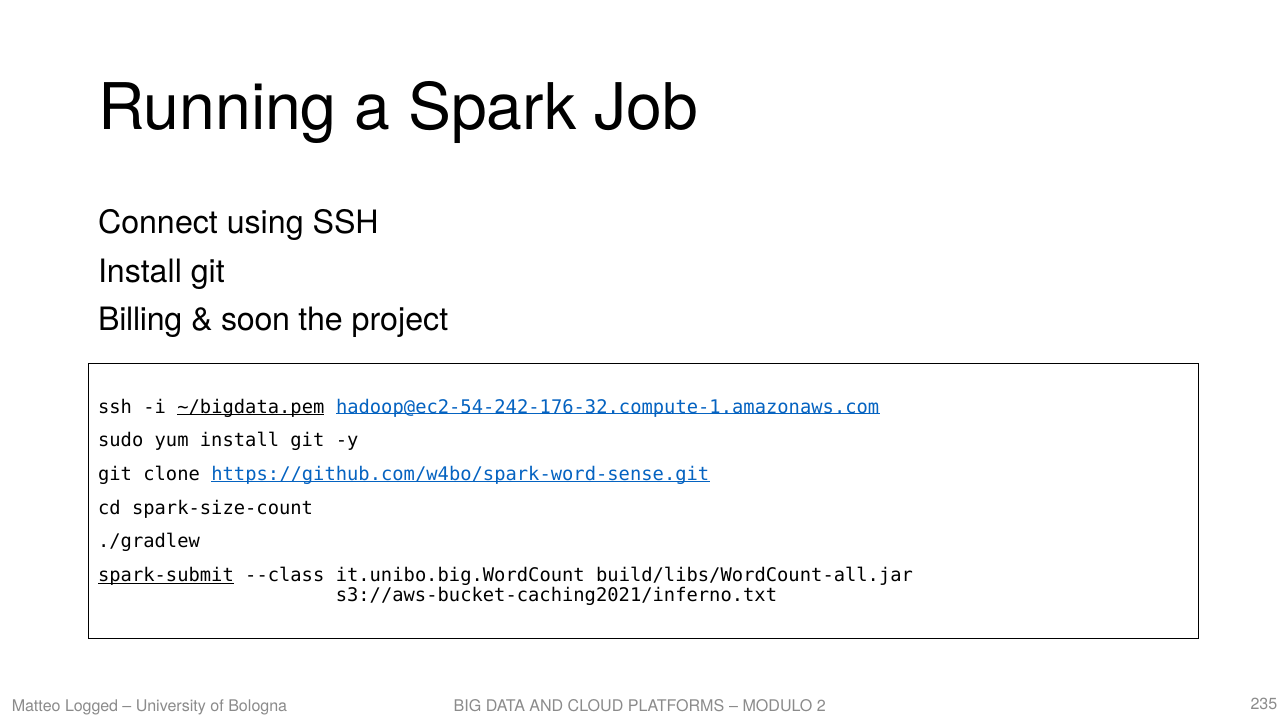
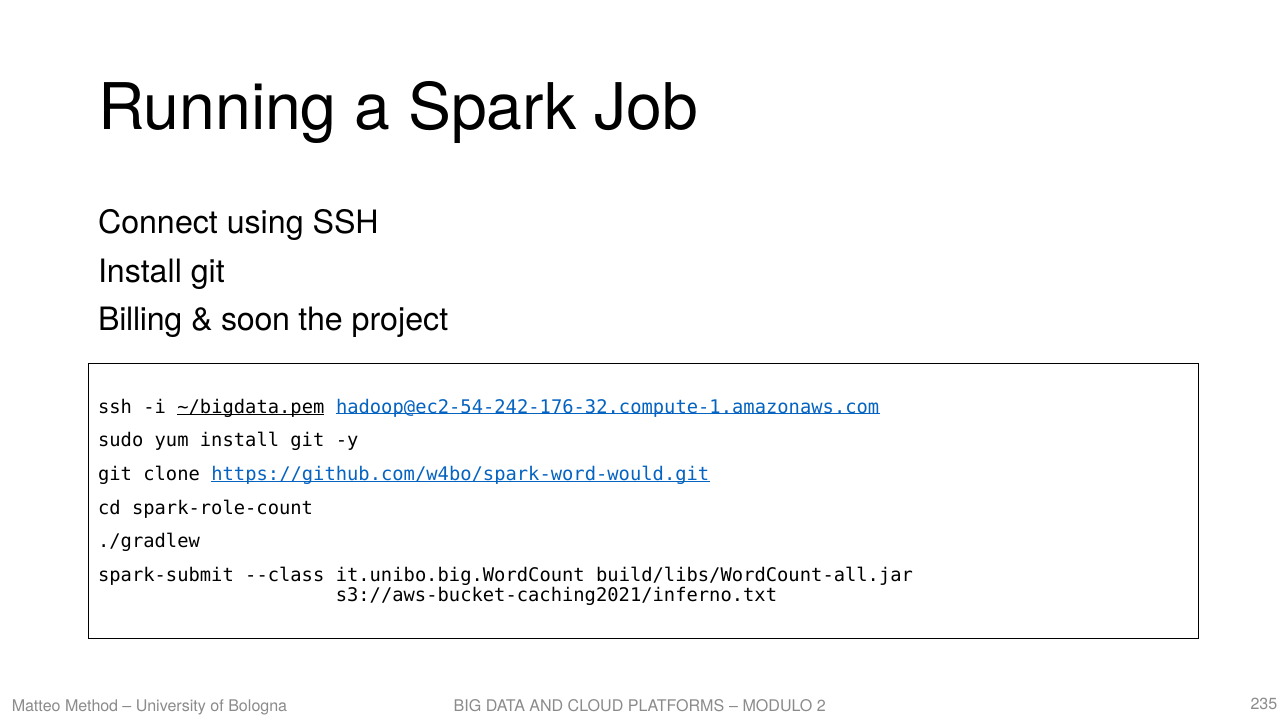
https://github.com/w4bo/spark-word-sense.git: https://github.com/w4bo/spark-word-sense.git -> https://github.com/w4bo/spark-word-would.git (460, 474)
spark-size-count: spark-size-count -> spark-role-count (223, 508)
spark-submit underline: present -> none (166, 575)
Logged: Logged -> Method (92, 706)
